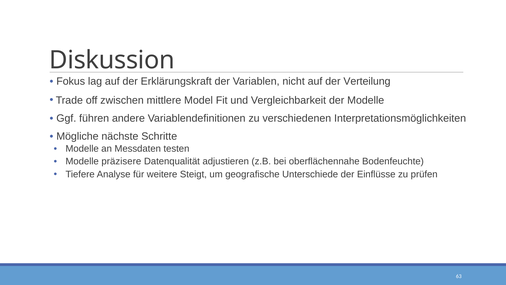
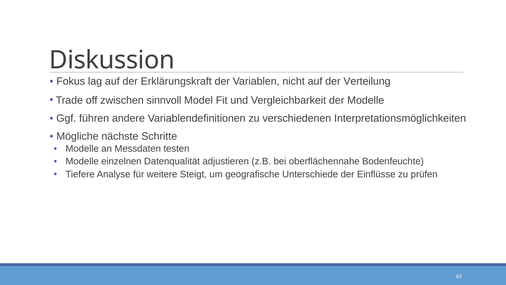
mittlere: mittlere -> sinnvoll (164, 100)
präzisere: präzisere -> einzelnen (121, 161)
